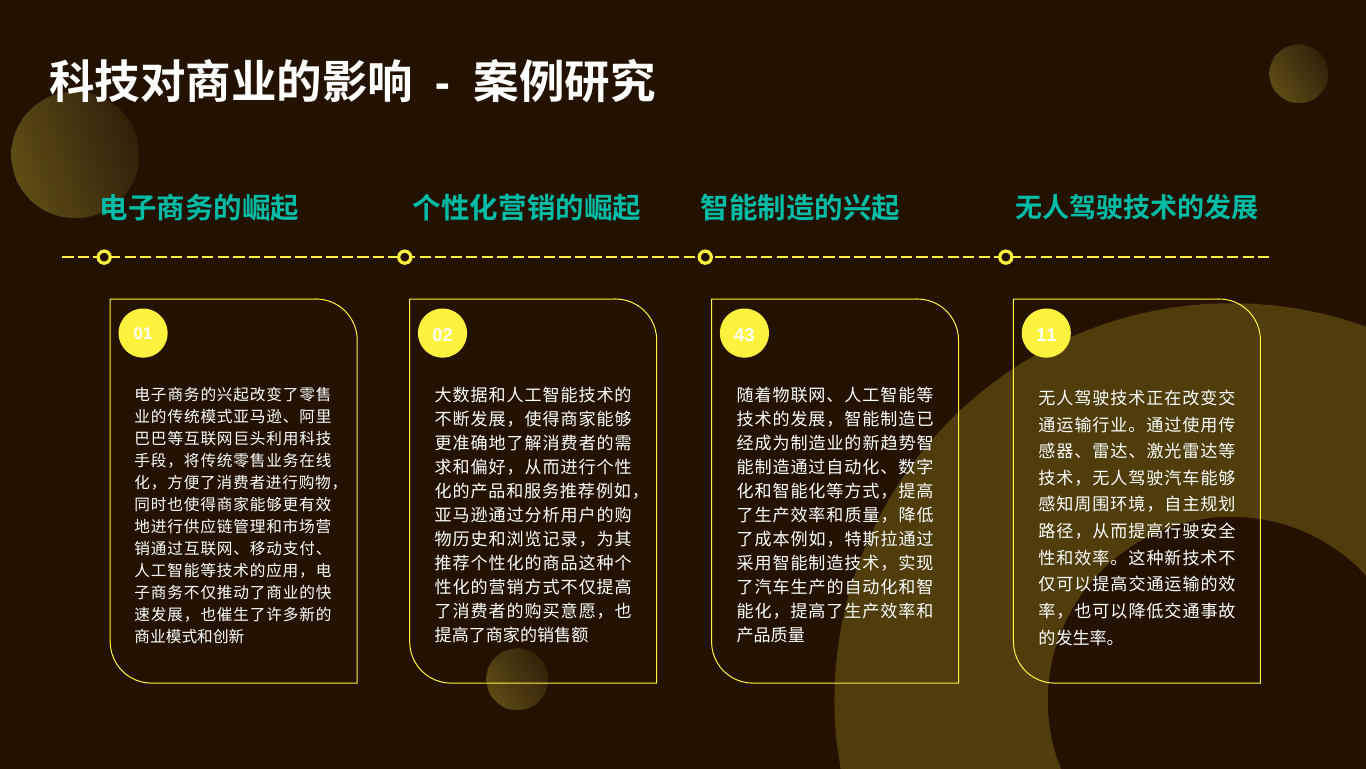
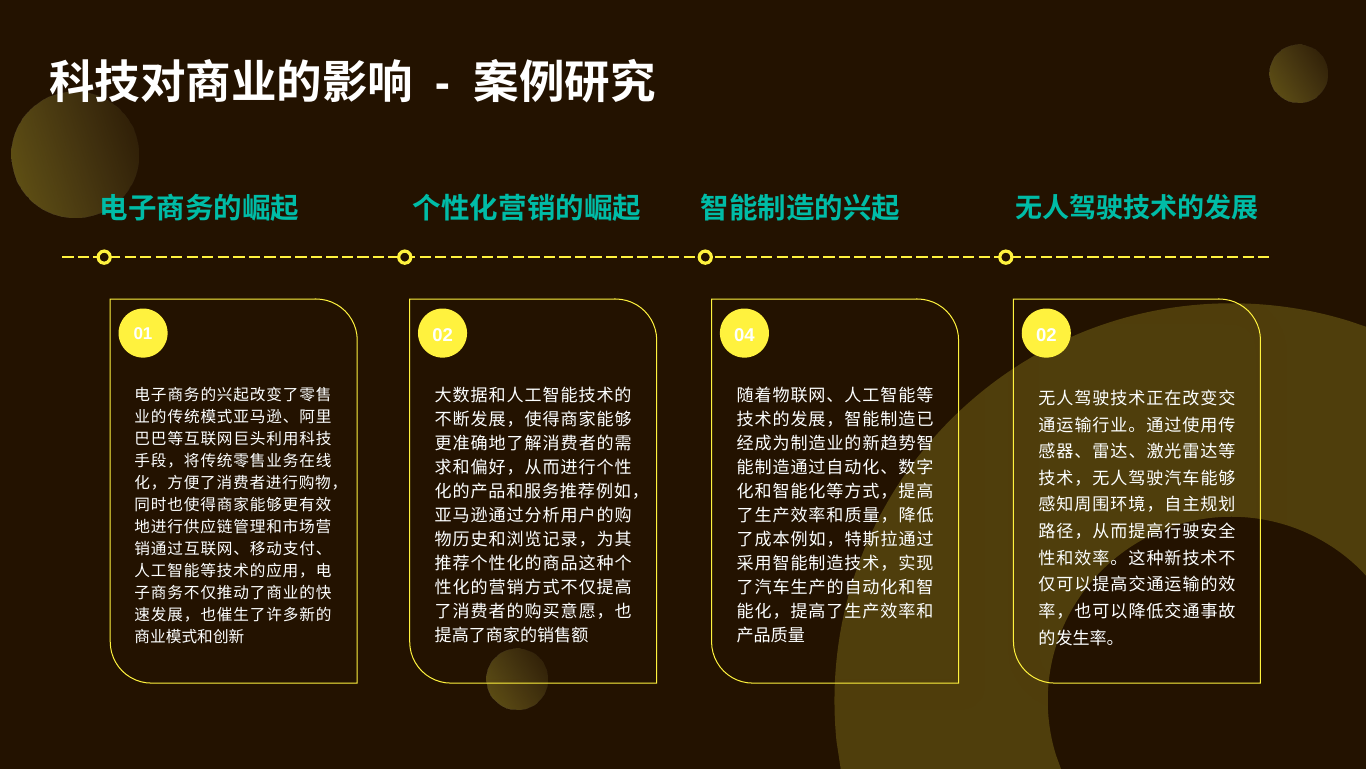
43: 43 -> 04 (744, 335)
02 11: 11 -> 02 (1046, 335)
